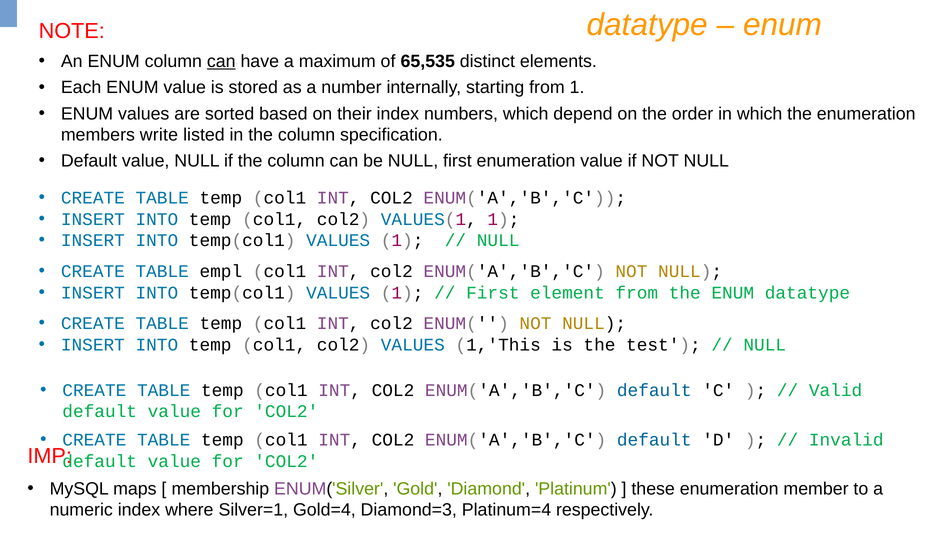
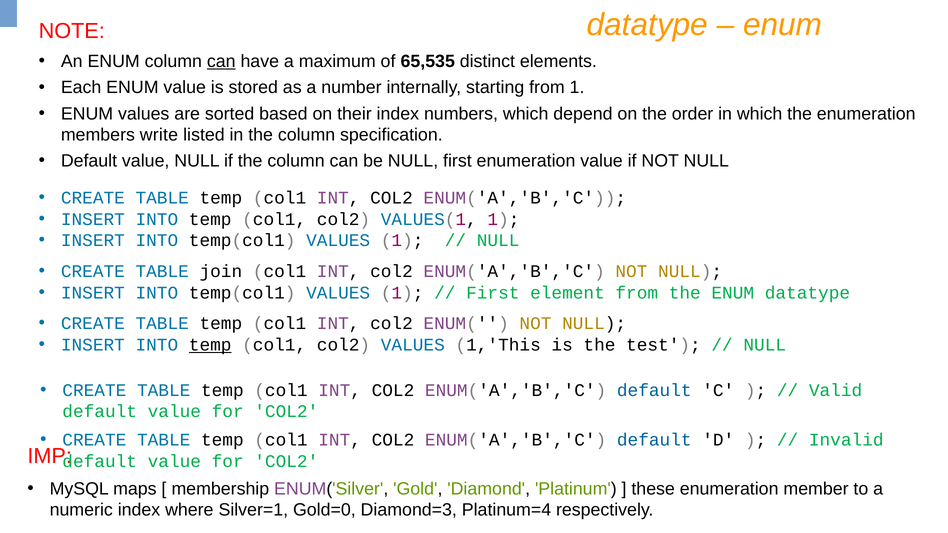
empl: empl -> join (221, 271)
temp underline: none -> present (210, 345)
Gold=4: Gold=4 -> Gold=0 (324, 510)
